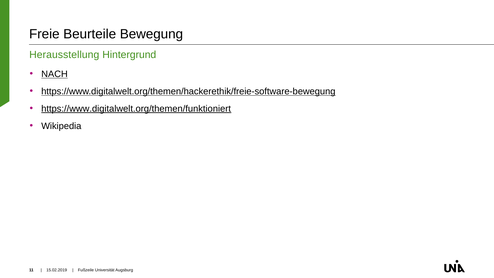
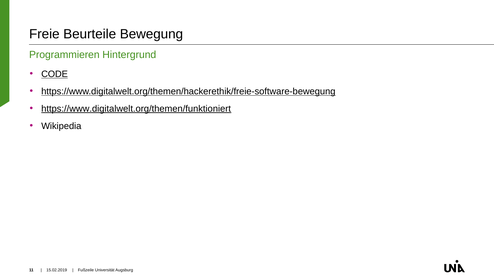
Herausstellung: Herausstellung -> Programmieren (64, 55)
NACH: NACH -> CODE (55, 74)
